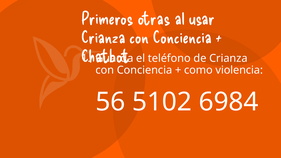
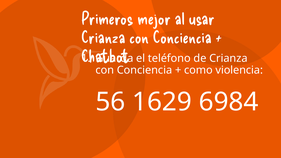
otras: otras -> mejor (154, 19)
5102: 5102 -> 1629 (162, 102)
